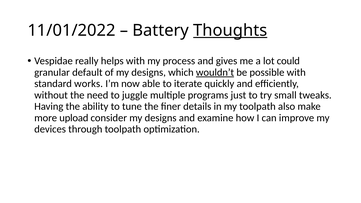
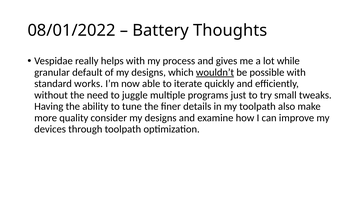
11/01/2022: 11/01/2022 -> 08/01/2022 (72, 30)
Thoughts underline: present -> none (230, 30)
could: could -> while (288, 61)
upload: upload -> quality (74, 118)
